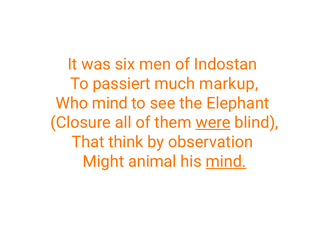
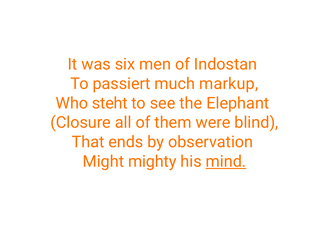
Who mind: mind -> steht (110, 103)
were underline: present -> none (213, 123)
think: think -> ends (126, 142)
animal: animal -> mighty (152, 162)
